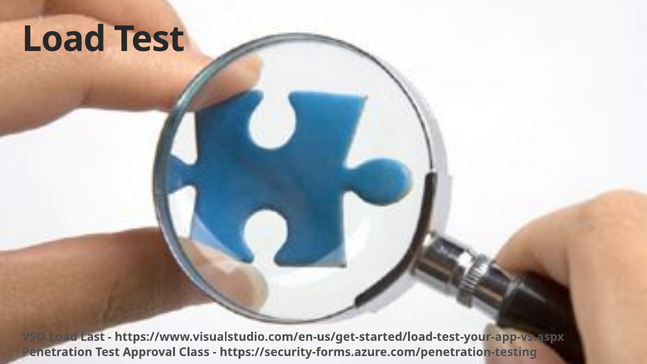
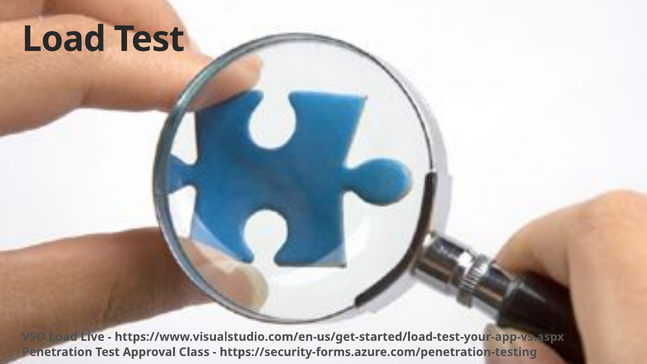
Last: Last -> Live (93, 337)
